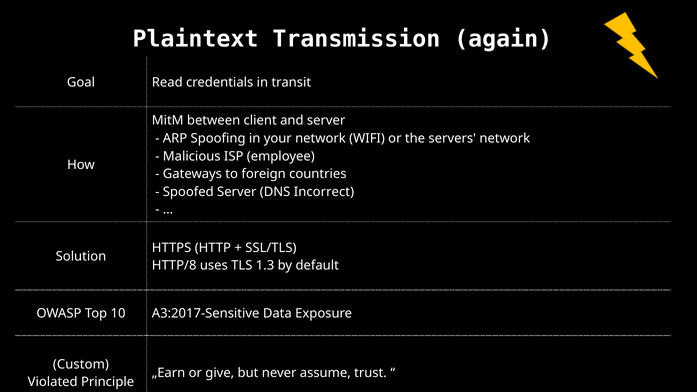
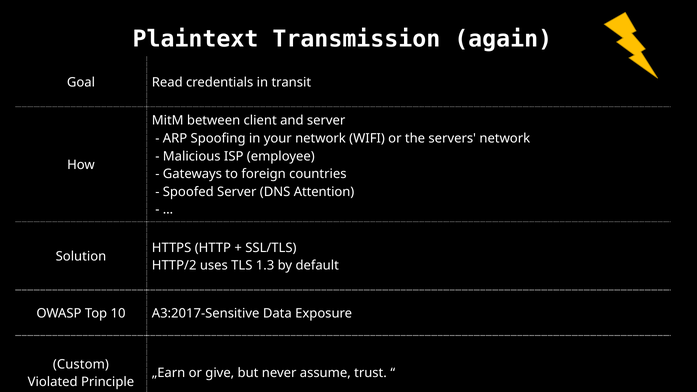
Incorrect: Incorrect -> Attention (324, 192)
HTTP/8: HTTP/8 -> HTTP/2 (174, 266)
